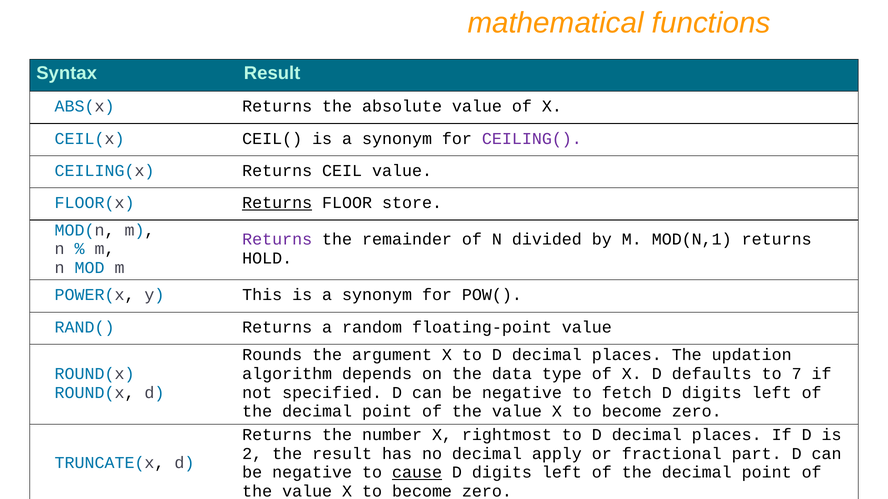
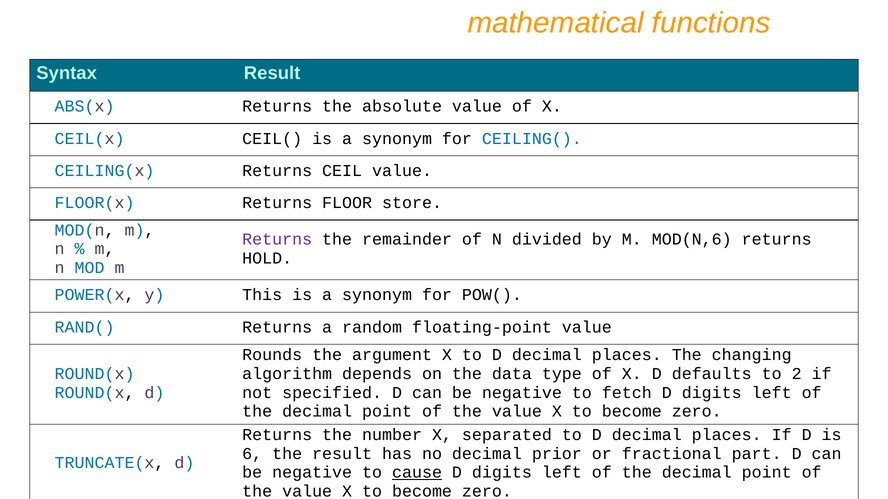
CEILING( colour: purple -> blue (532, 139)
Returns underline: present -> none (277, 203)
MOD(N,1: MOD(N,1 -> MOD(N,6 (692, 240)
updation: updation -> changing (752, 355)
7: 7 -> 2 (797, 374)
rightmost: rightmost -> separated (507, 435)
2: 2 -> 6 (252, 454)
apply: apply -> prior (557, 454)
